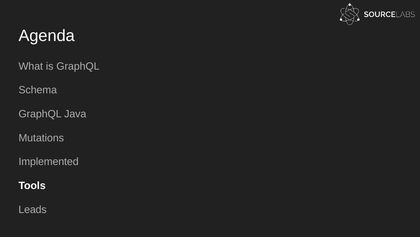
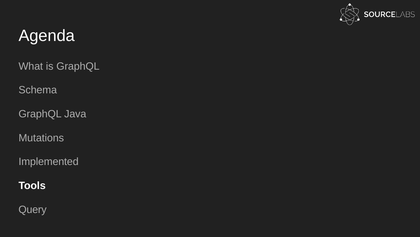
Leads: Leads -> Query (33, 209)
